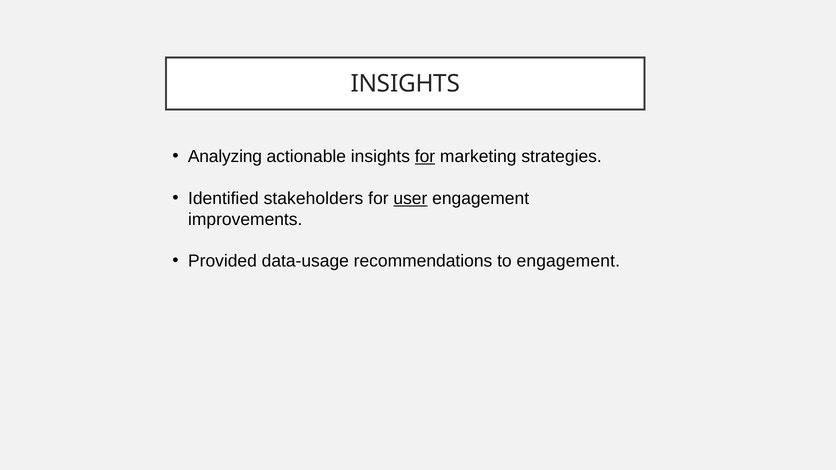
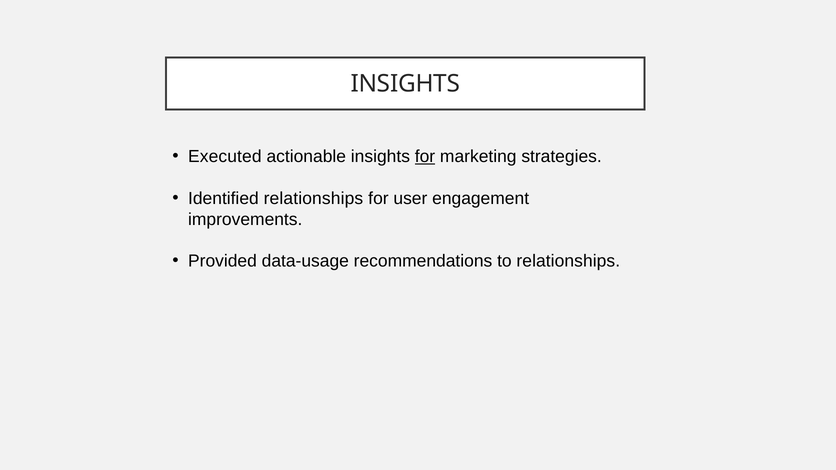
Analyzing: Analyzing -> Executed (225, 157)
Identified stakeholders: stakeholders -> relationships (313, 198)
user underline: present -> none (410, 198)
to engagement: engagement -> relationships (568, 261)
